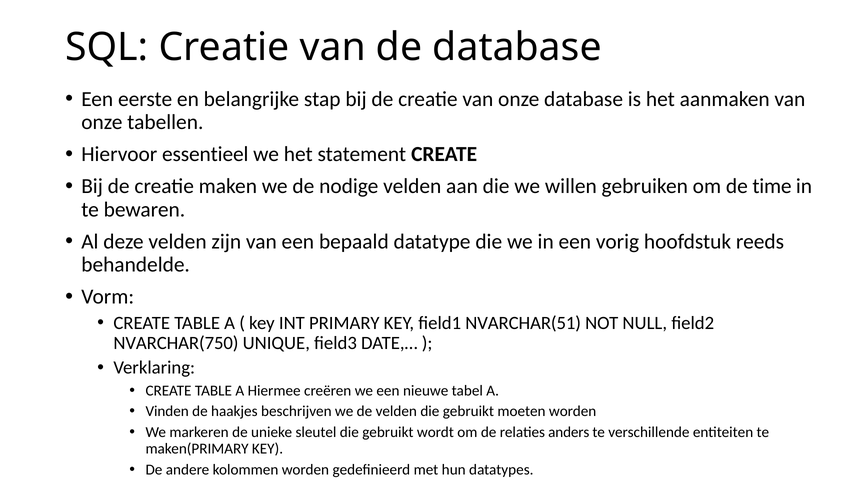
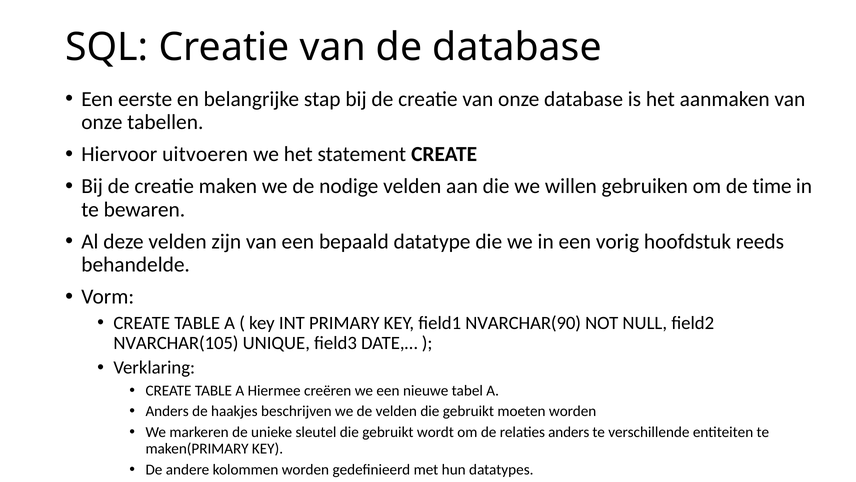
essentieel: essentieel -> uitvoeren (205, 154)
NVARCHAR(51: NVARCHAR(51 -> NVARCHAR(90 (523, 322)
NVARCHAR(750: NVARCHAR(750 -> NVARCHAR(105 (176, 343)
Vinden: Vinden -> Anders (167, 411)
